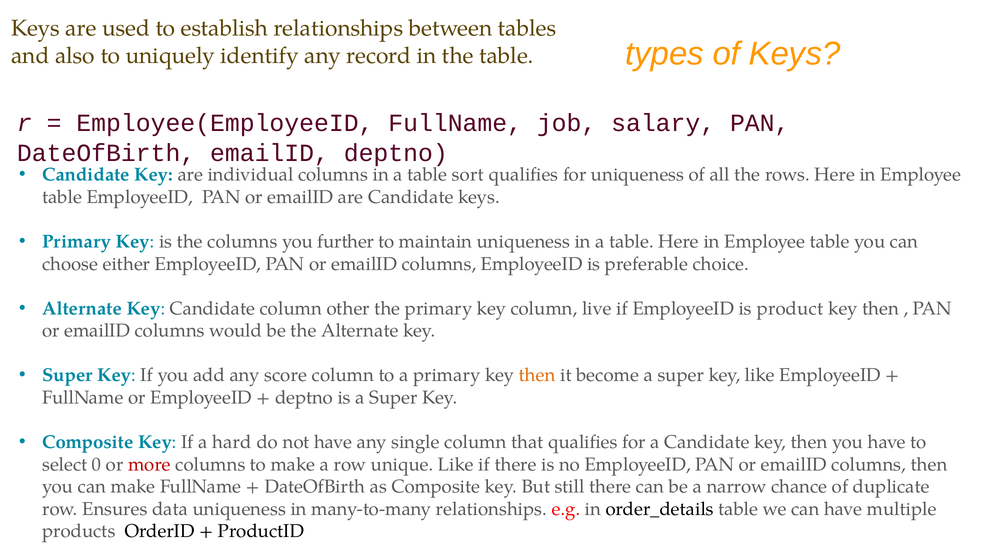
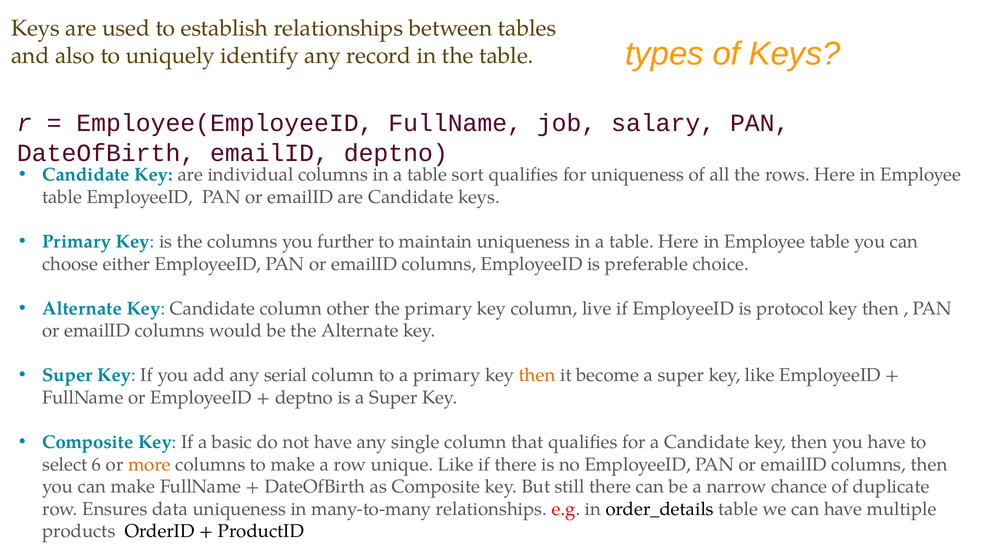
product: product -> protocol (790, 308)
score: score -> serial (286, 375)
hard: hard -> basic (232, 442)
0: 0 -> 6 (97, 464)
more colour: red -> orange (149, 464)
